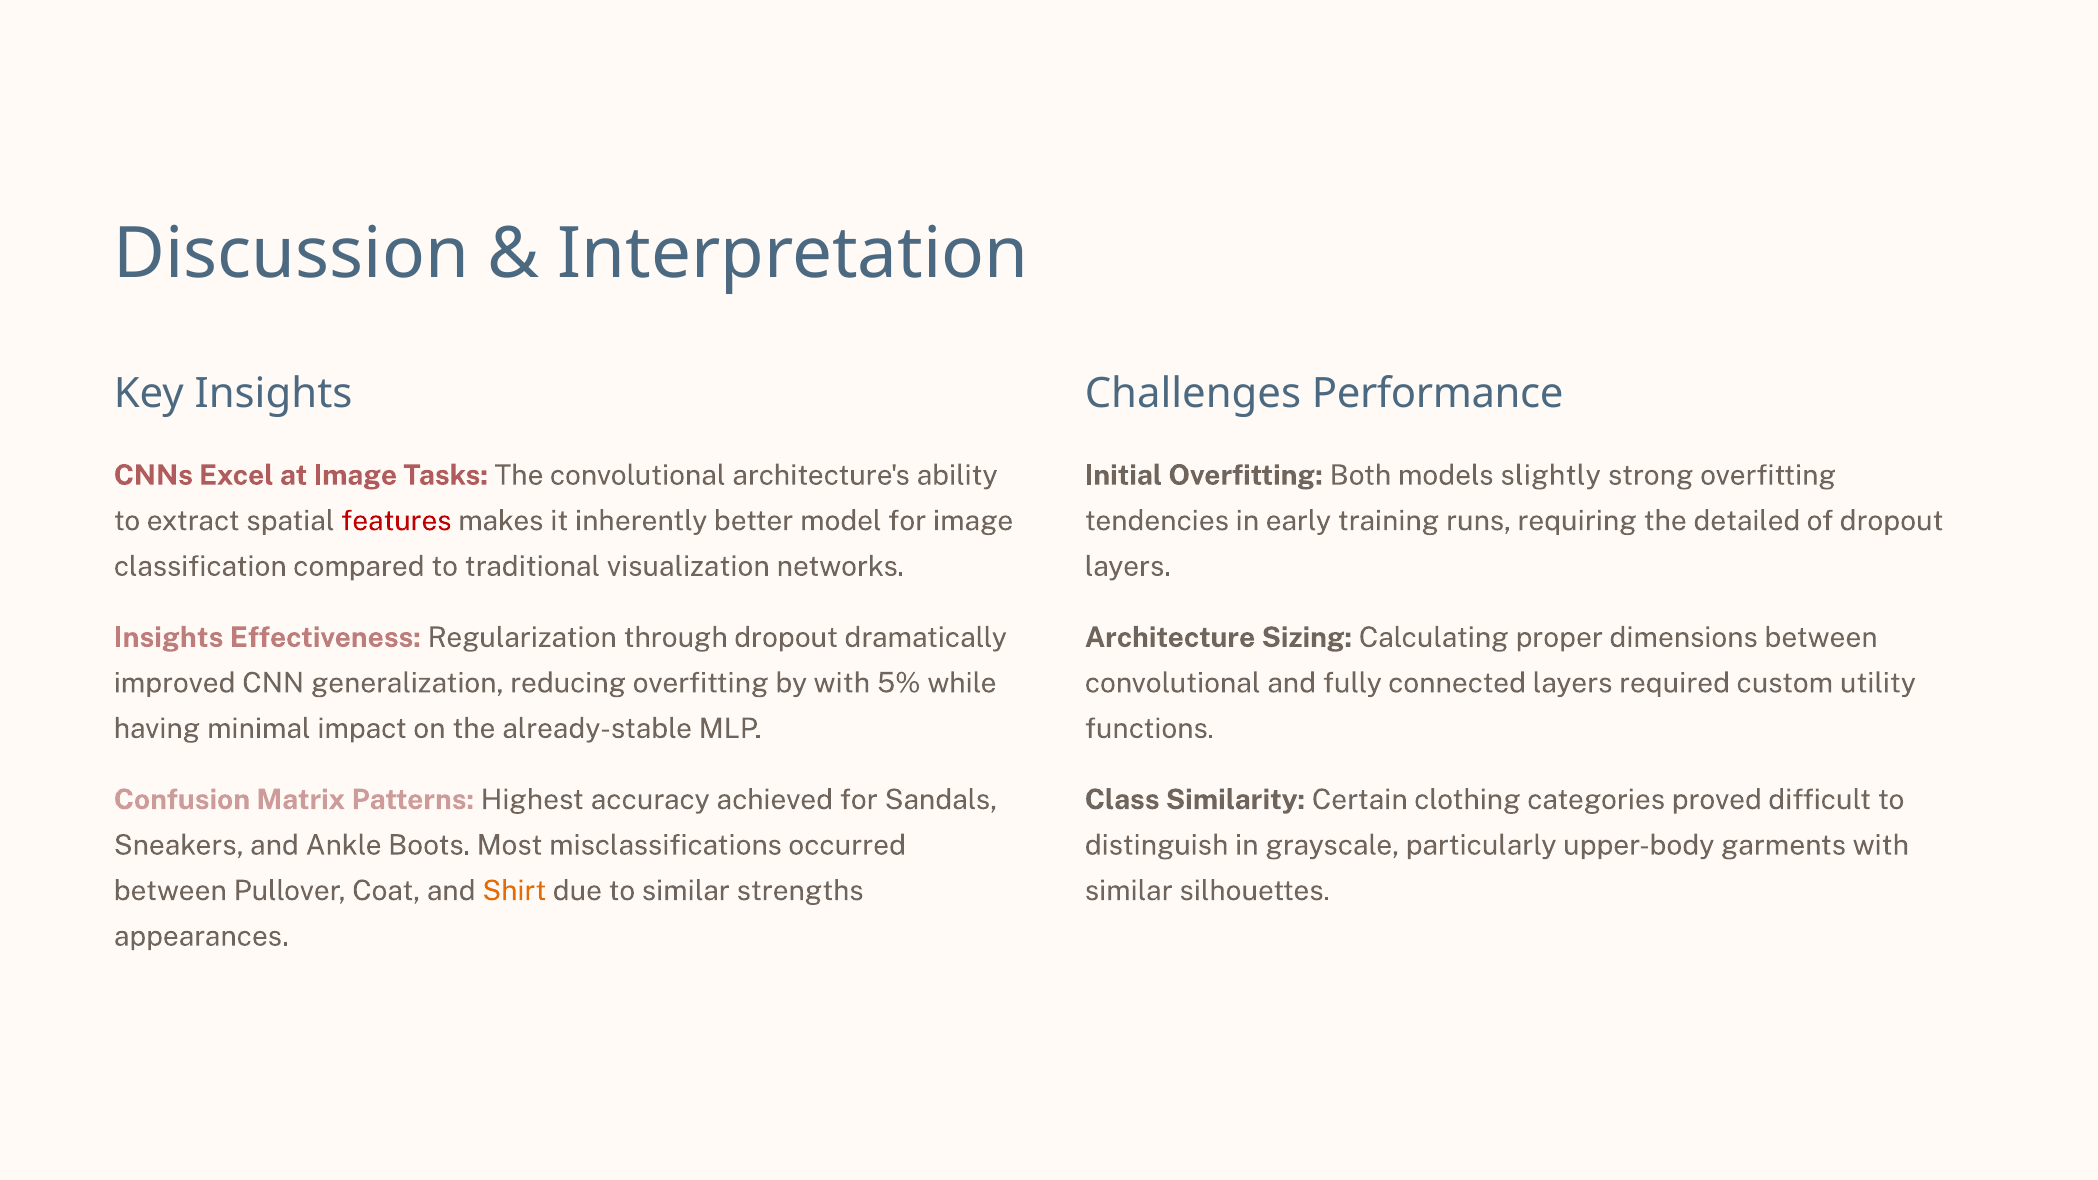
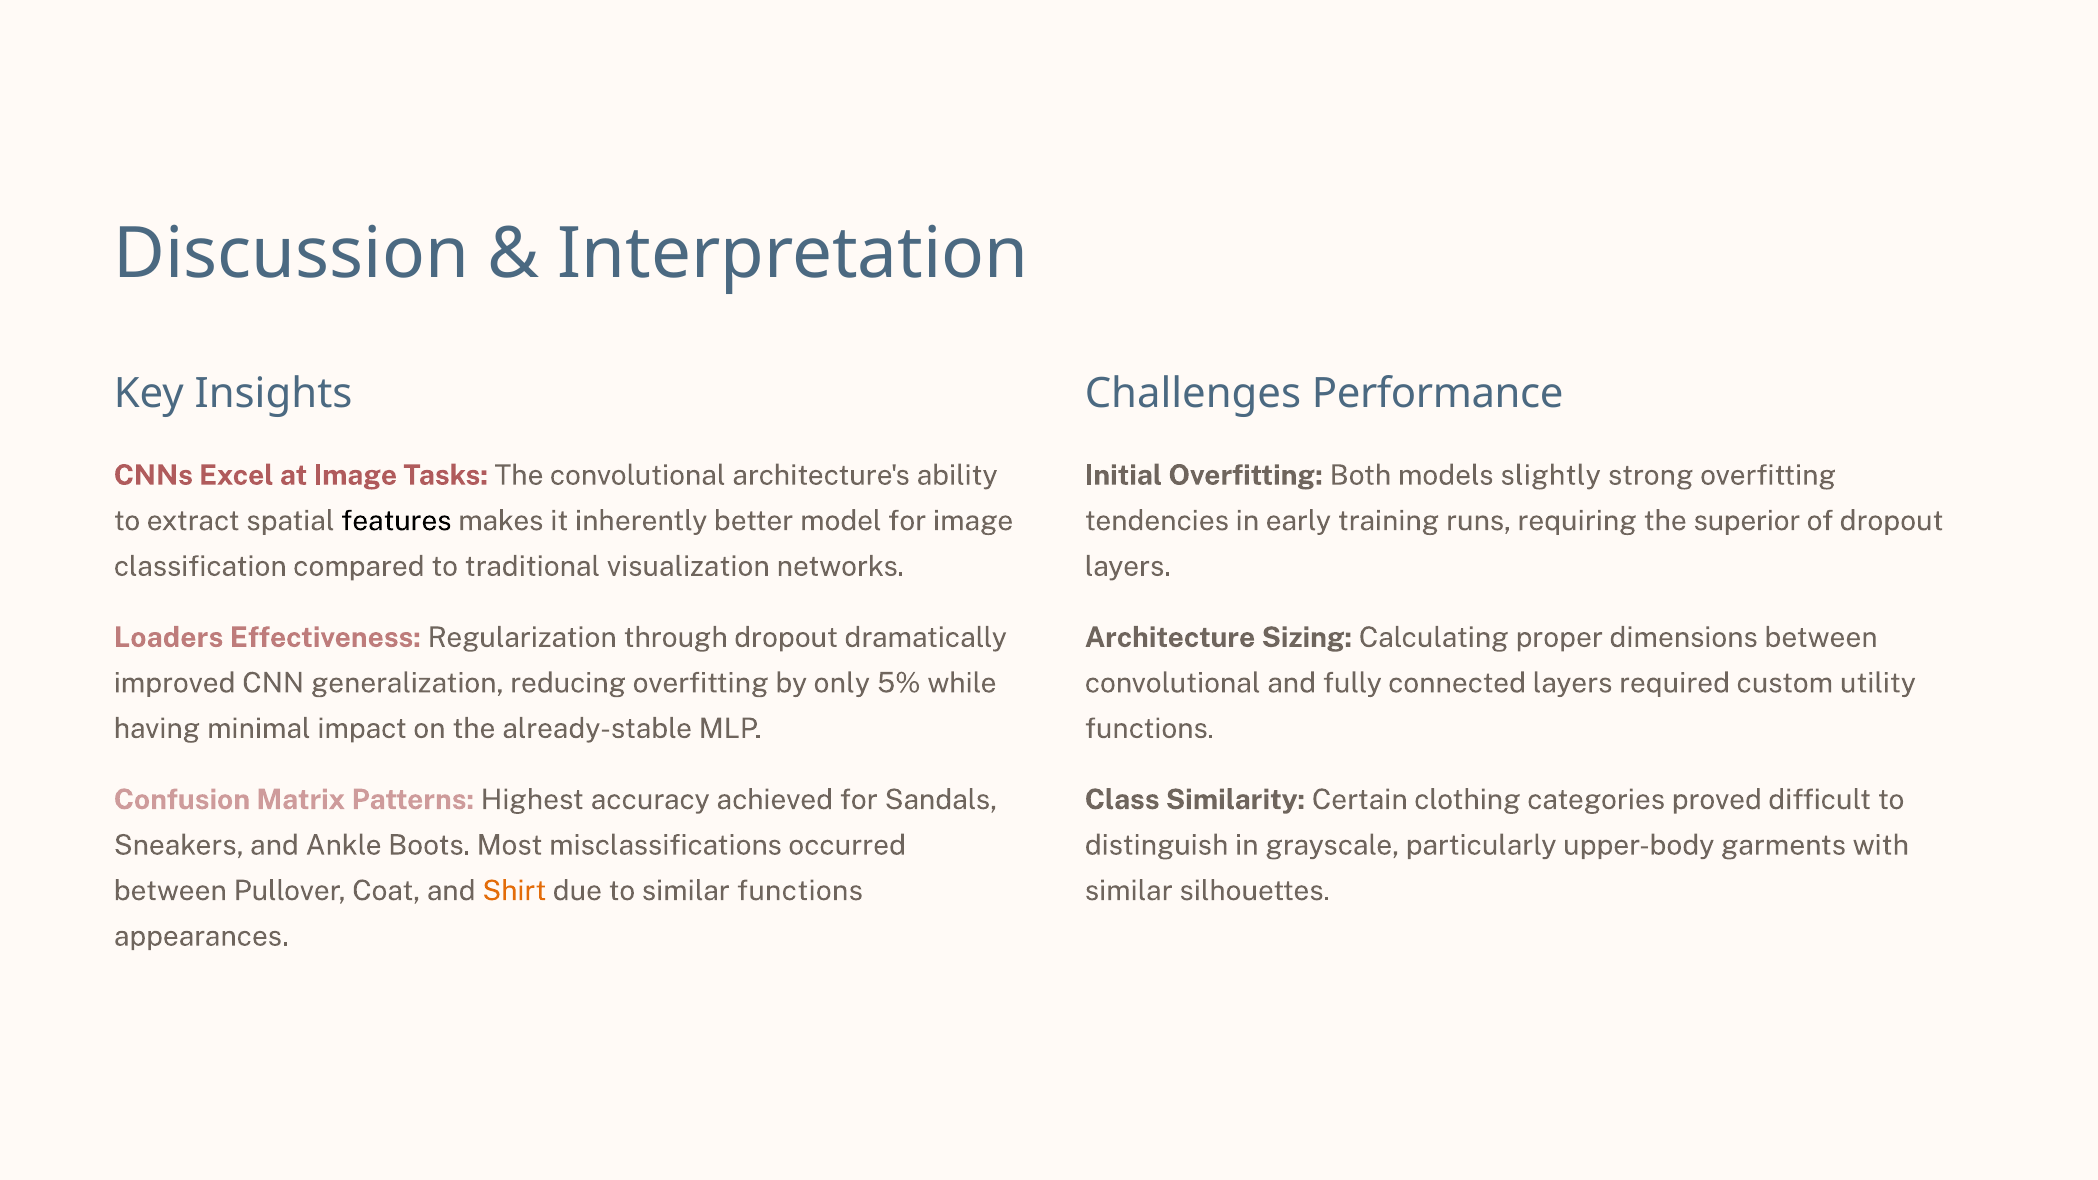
features colour: red -> black (396, 521)
detailed: detailed -> superior (1747, 521)
Insights: Insights -> Loaders (169, 638)
by with: with -> only (842, 683)
similar strengths: strengths -> functions (800, 891)
